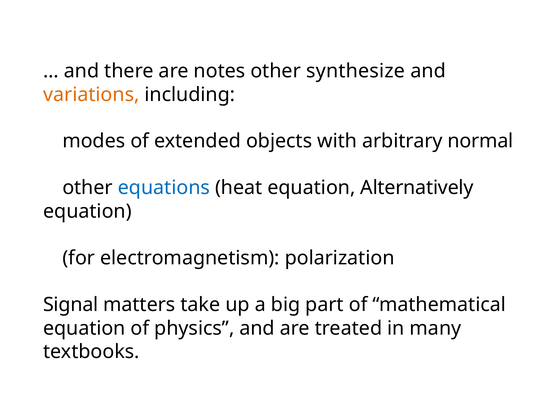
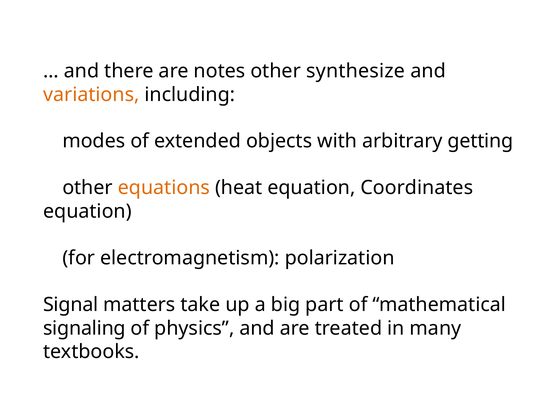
normal: normal -> getting (480, 141)
equations colour: blue -> orange (164, 188)
Alternatively: Alternatively -> Coordinates (417, 188)
equation: equation -> signaling (84, 328)
